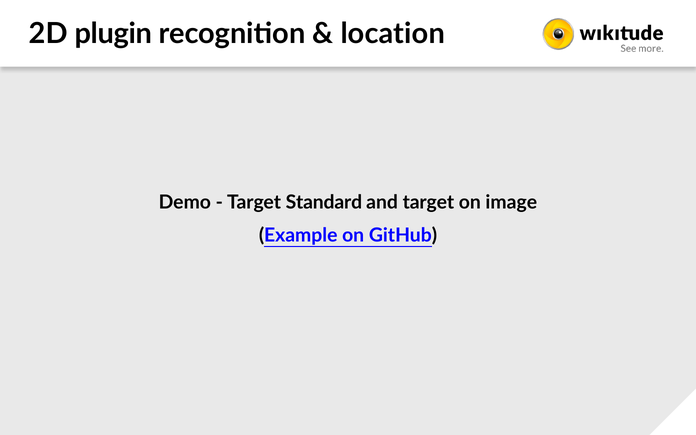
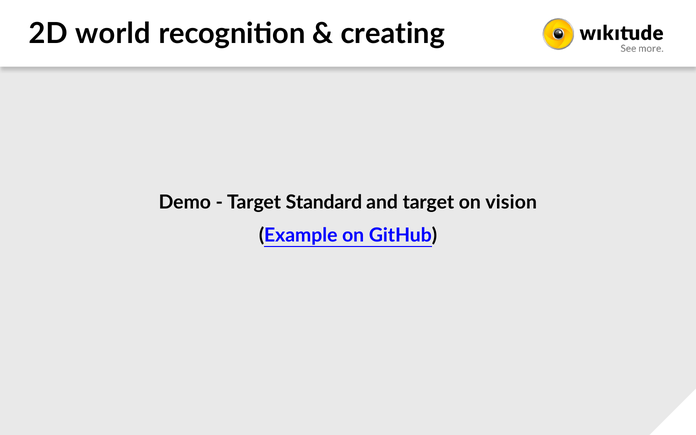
plugin: plugin -> world (113, 34)
location: location -> creating (393, 34)
image: image -> vision (511, 202)
